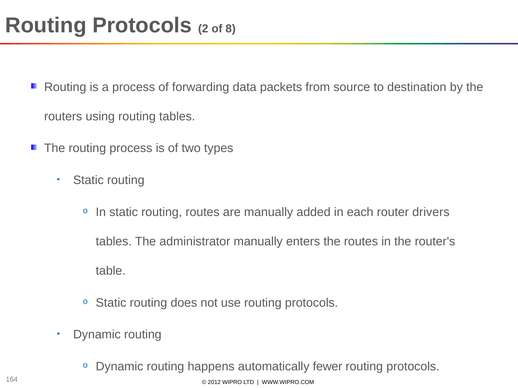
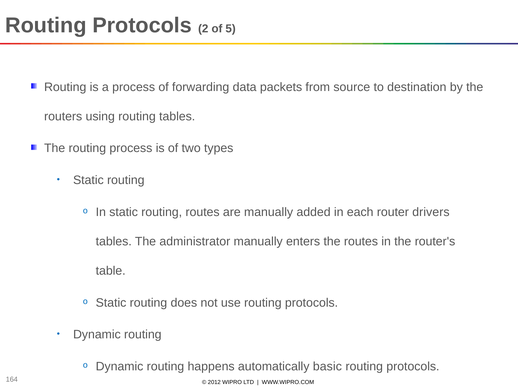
8: 8 -> 5 (231, 29)
fewer: fewer -> basic (327, 367)
